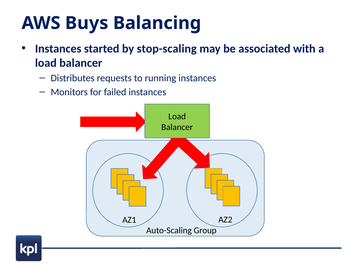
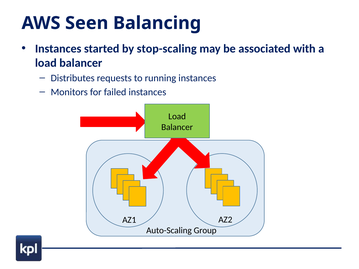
Buys: Buys -> Seen (87, 23)
